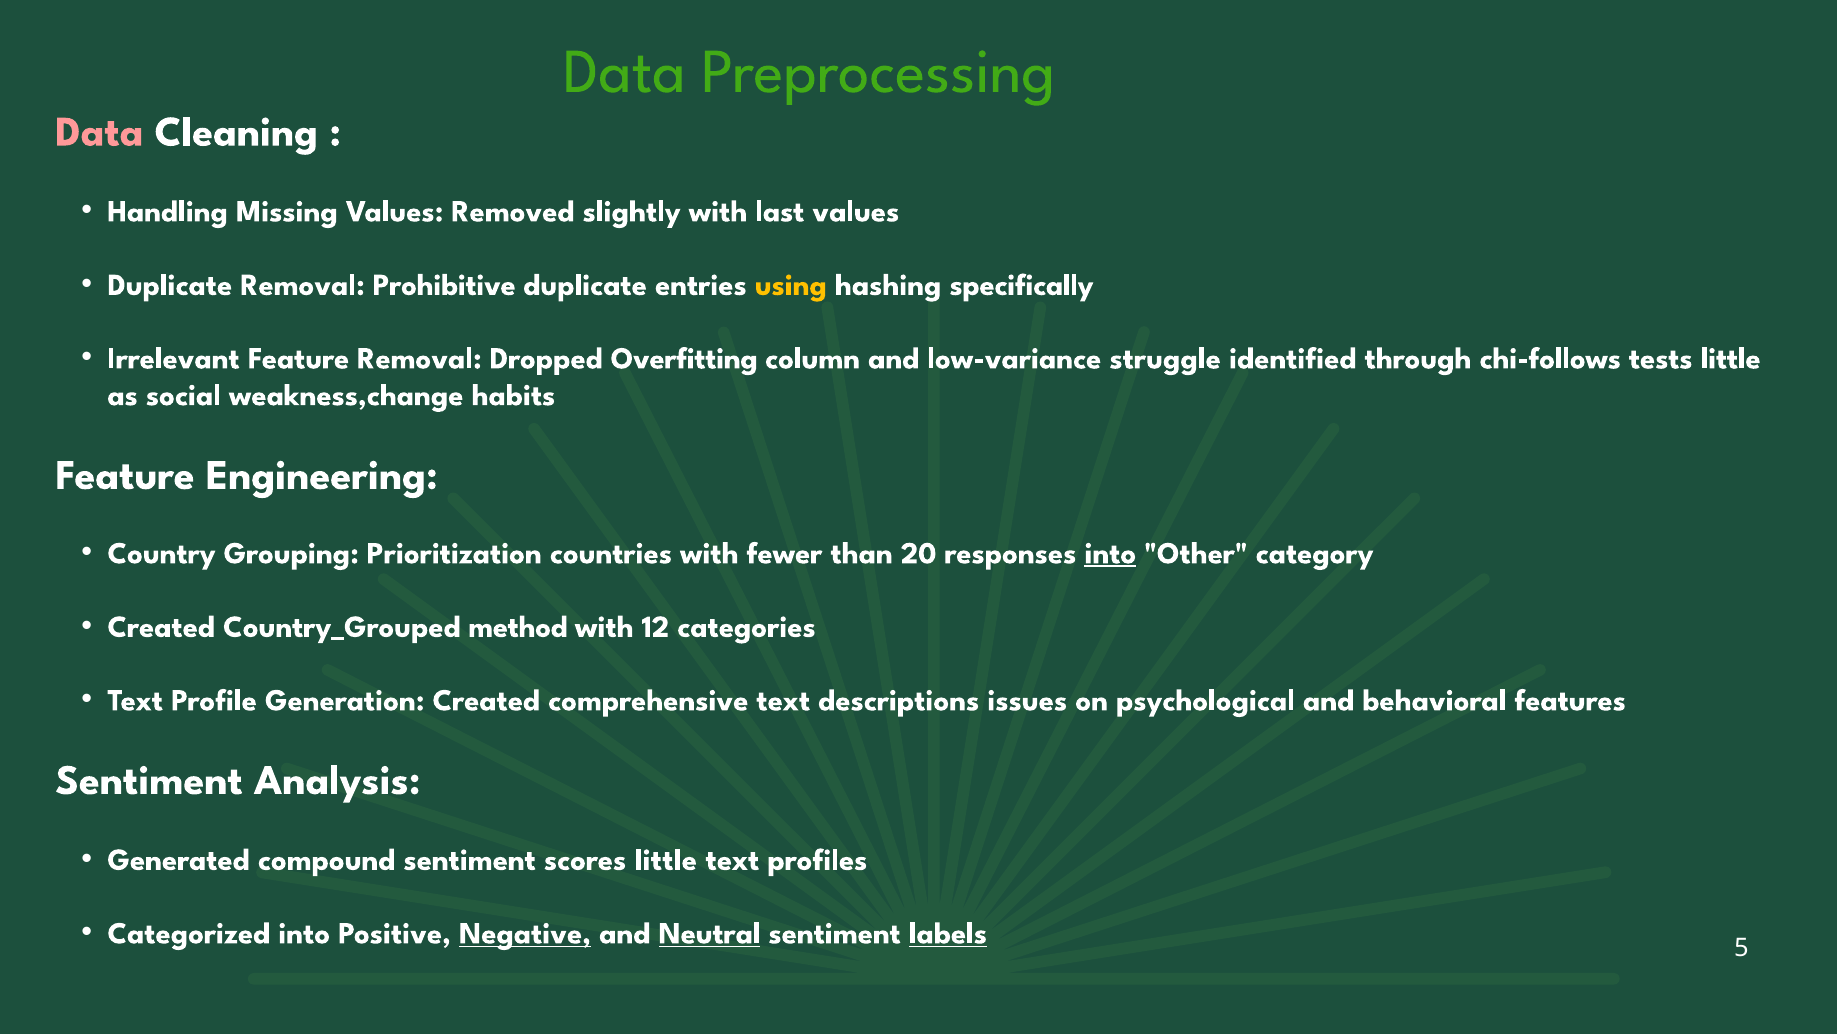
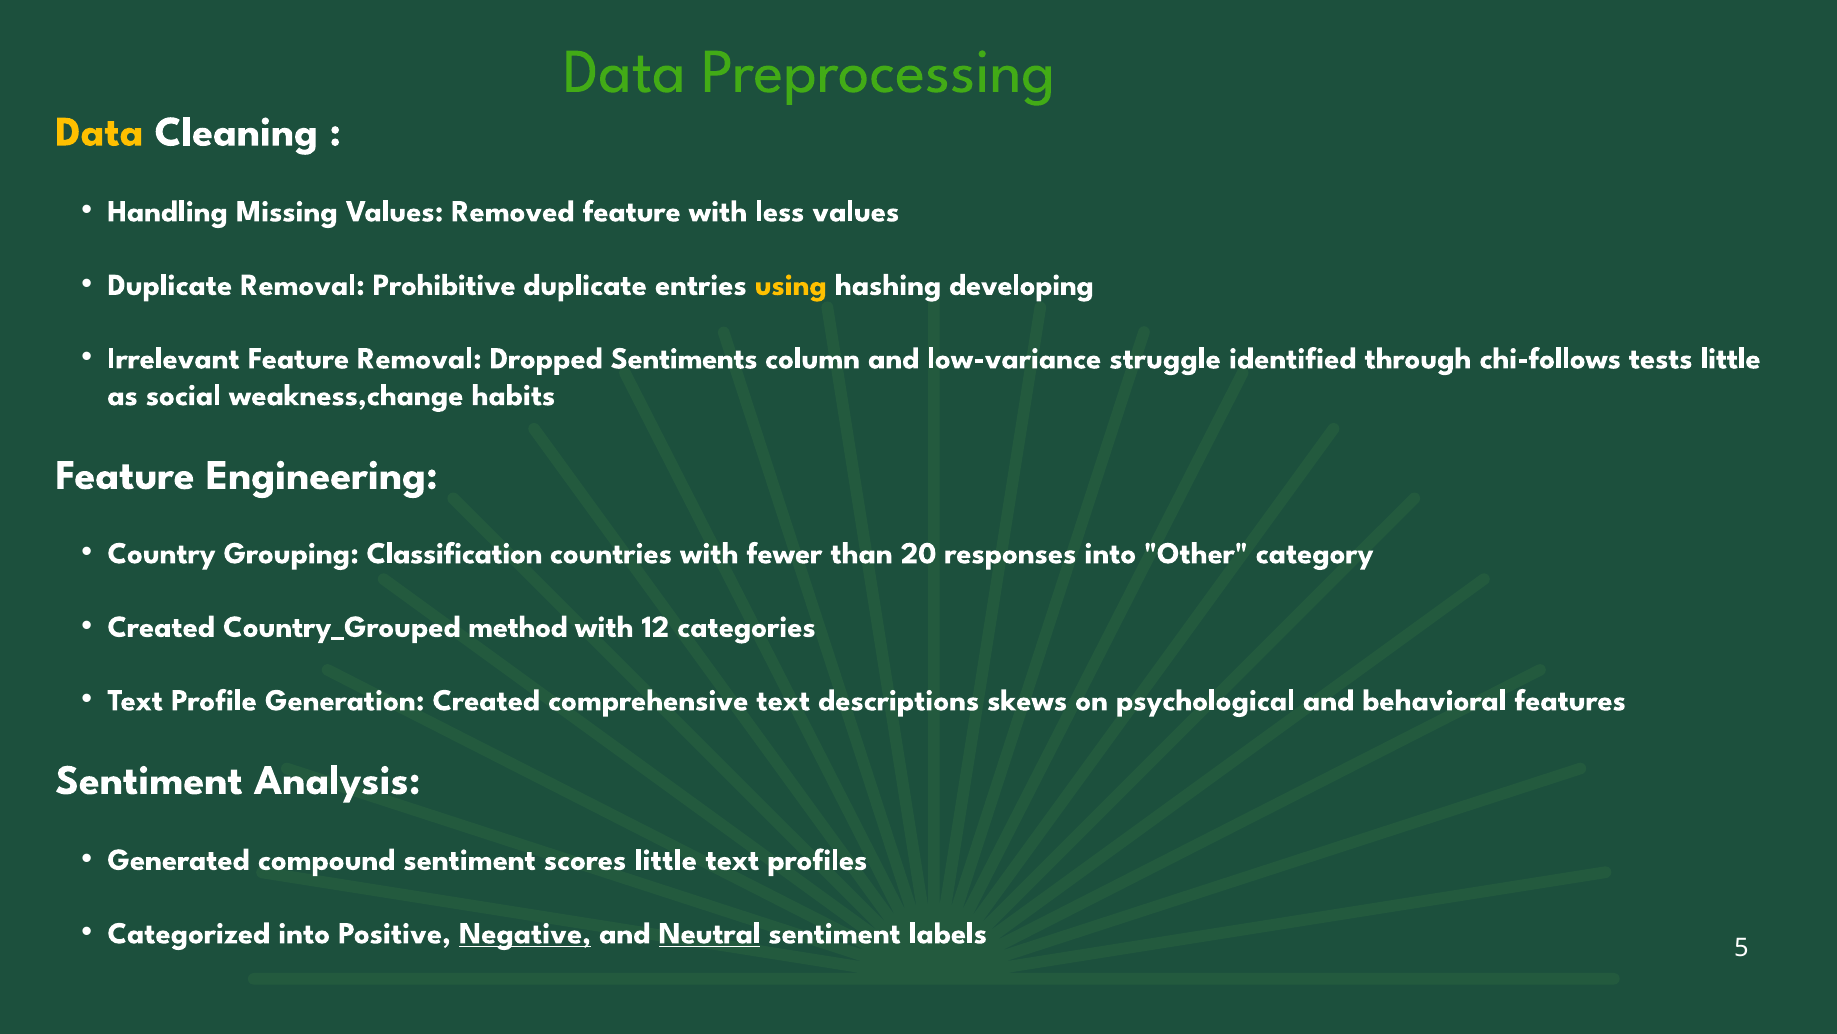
Data colour: pink -> yellow (99, 132)
Removed slightly: slightly -> feature (632, 211)
last: last -> less (780, 211)
specifically: specifically -> developing (1022, 285)
Overfitting: Overfitting -> Sentiments (684, 358)
Prioritization: Prioritization -> Classification (454, 553)
into underline: present -> none (1110, 553)
issues: issues -> skews (1027, 700)
labels underline: present -> none (948, 933)
